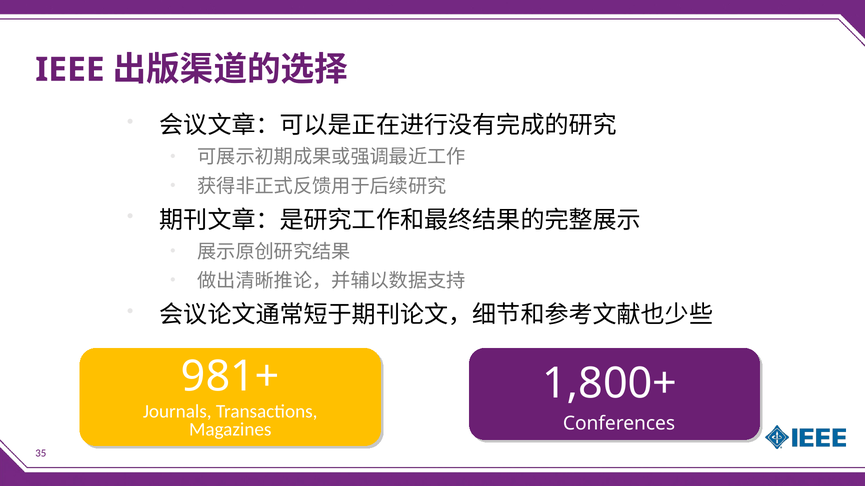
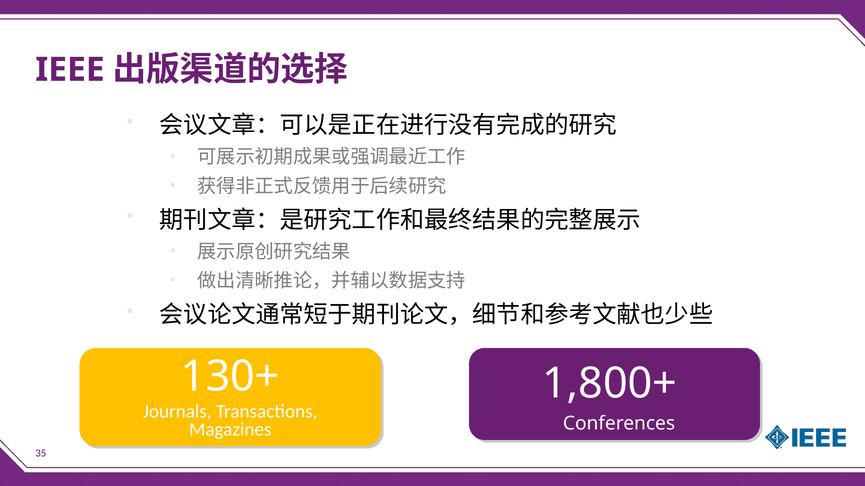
981+: 981+ -> 130+ (230, 377)
